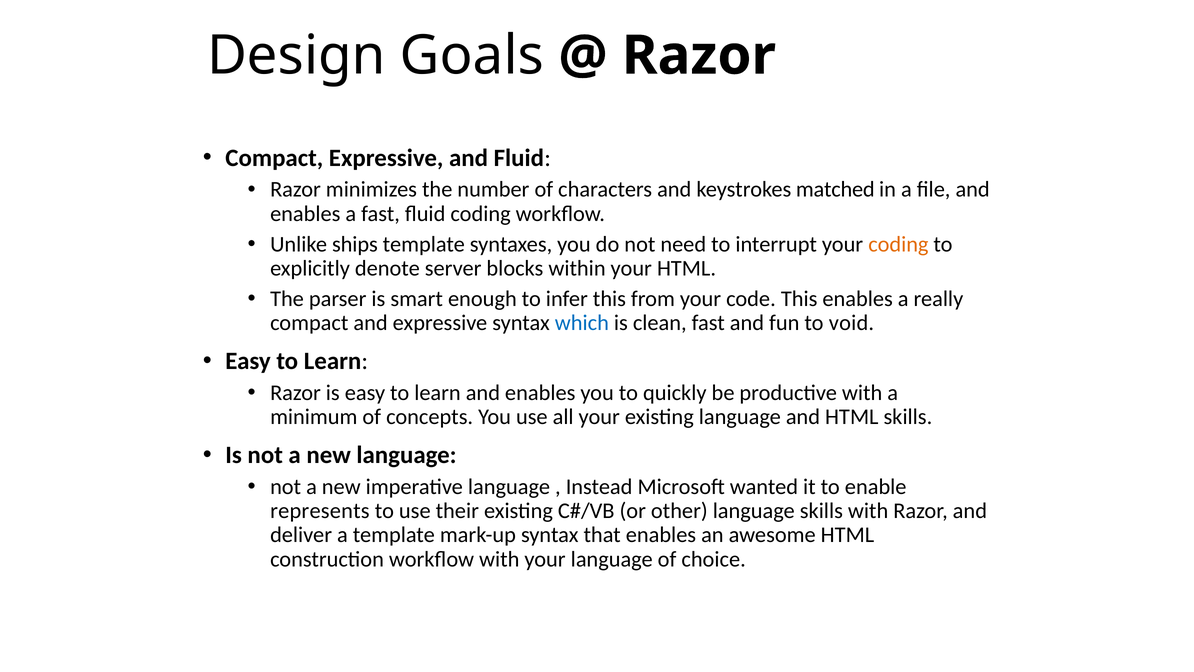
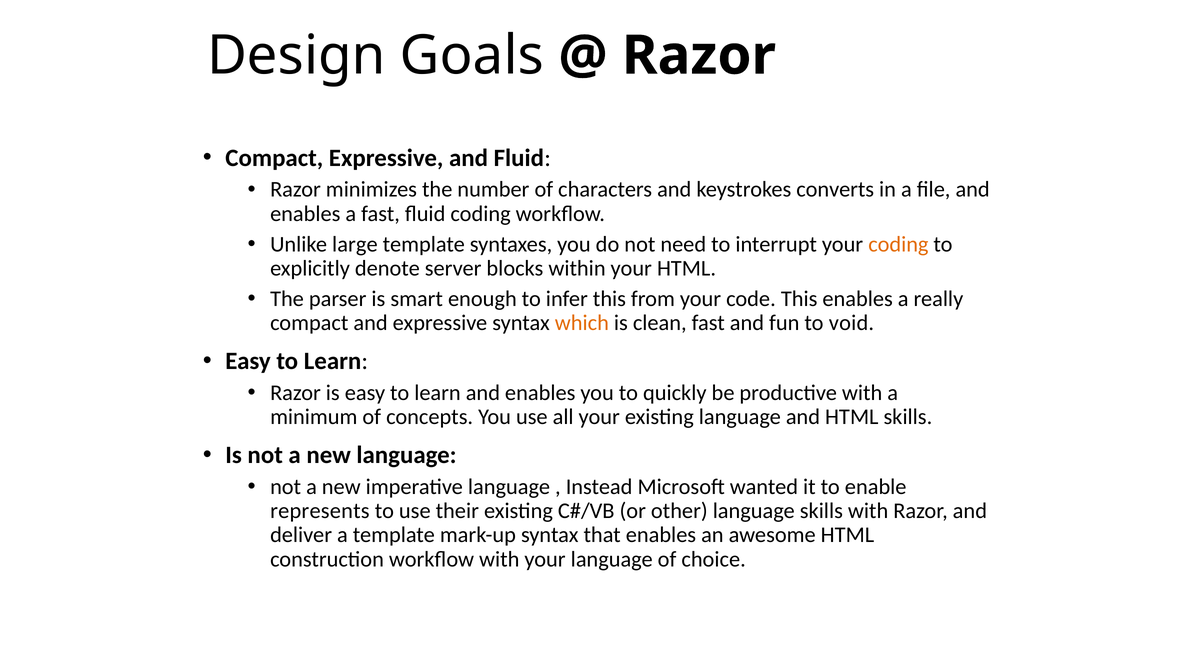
matched: matched -> converts (835, 189)
ships: ships -> large (355, 244)
which colour: blue -> orange (582, 323)
